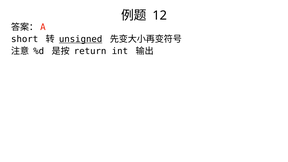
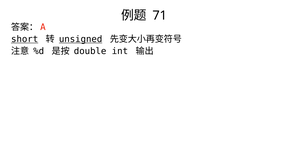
12: 12 -> 71 (160, 15)
short underline: none -> present (25, 39)
return: return -> double (90, 51)
